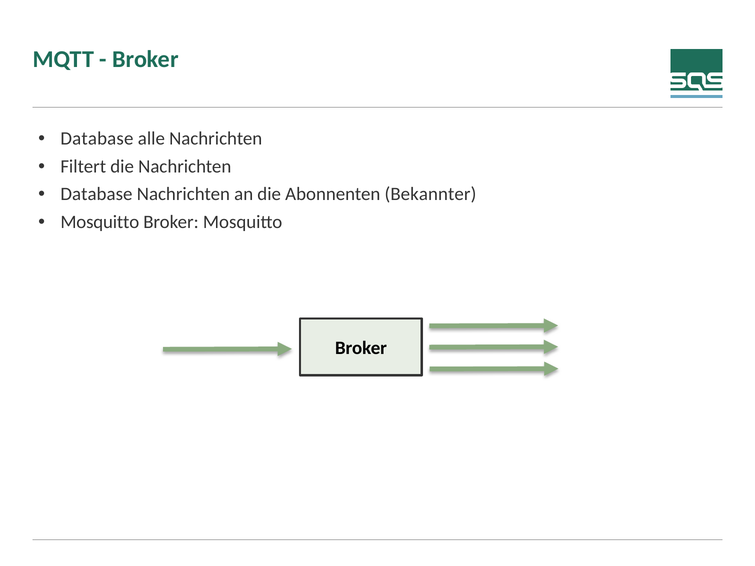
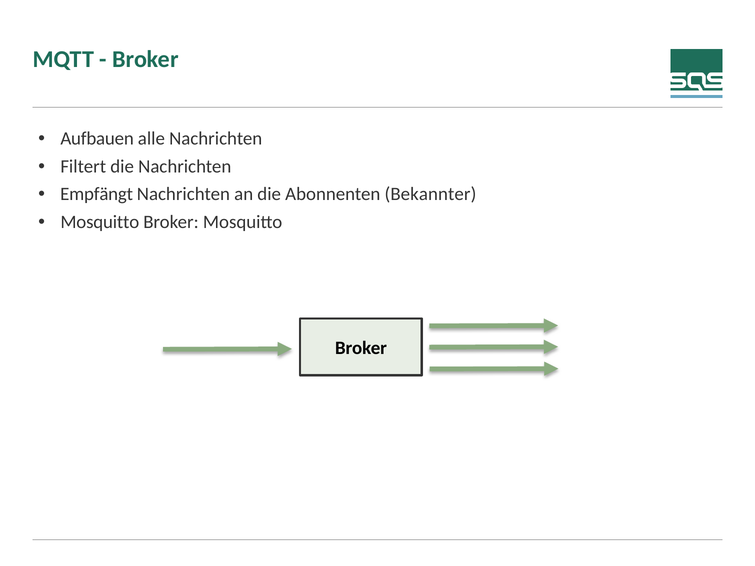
Database: Database -> Aufbauen (97, 139)
Database: Database -> Empfängt (97, 194)
